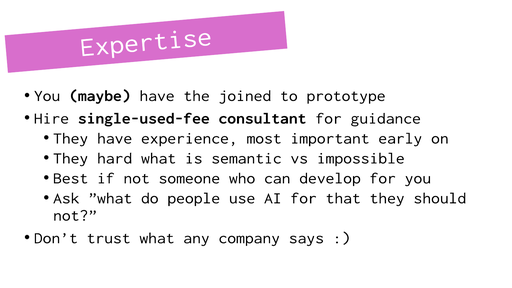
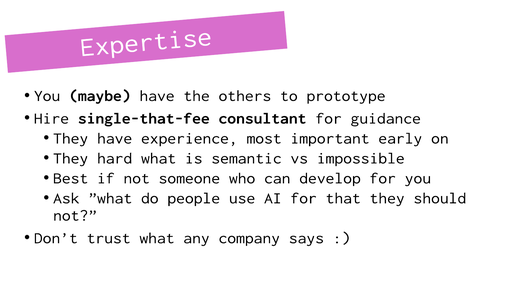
joined: joined -> others (245, 96)
single-used-fee: single-used-fee -> single-that-fee (144, 118)
